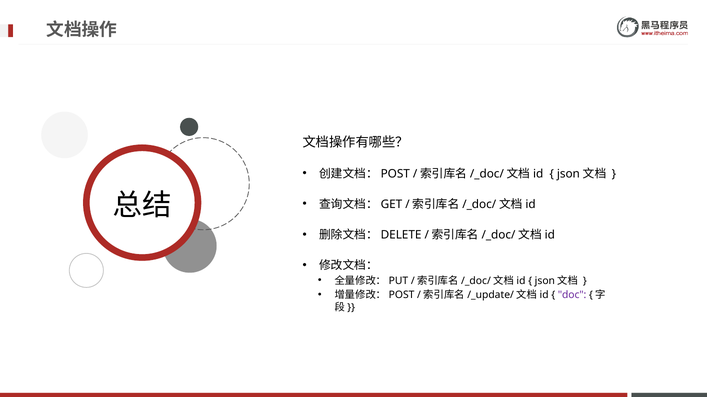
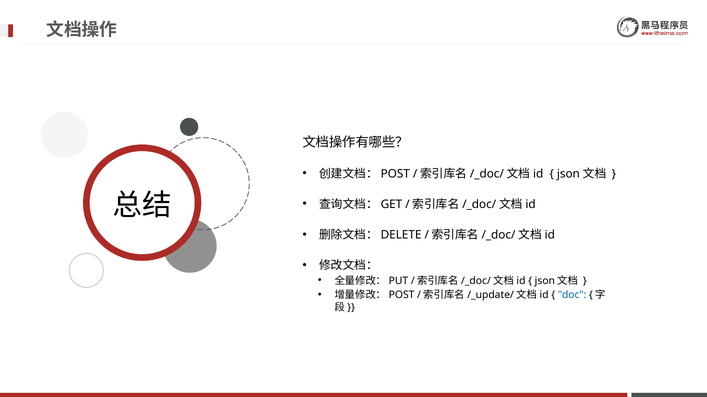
doc colour: purple -> blue (572, 296)
